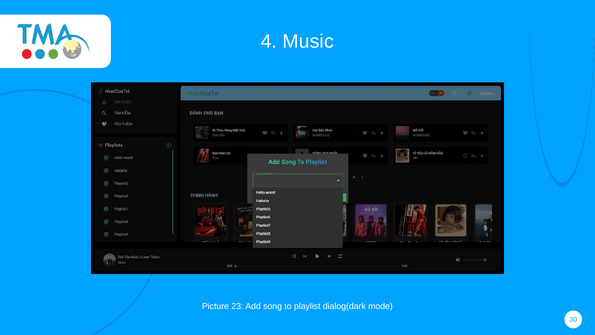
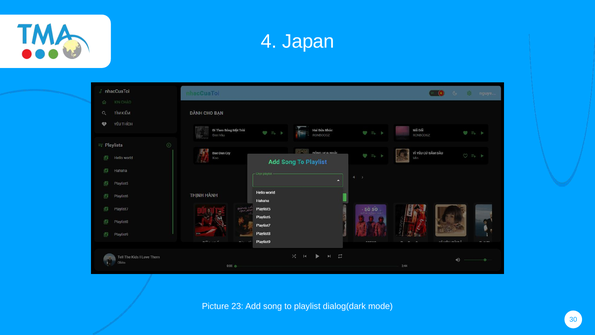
Music: Music -> Japan (308, 41)
